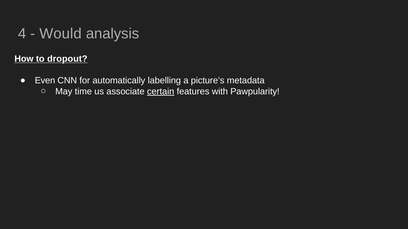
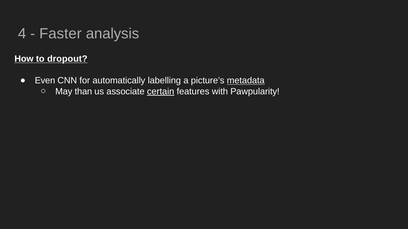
Would: Would -> Faster (60, 34)
metadata underline: none -> present (246, 81)
time: time -> than (83, 92)
